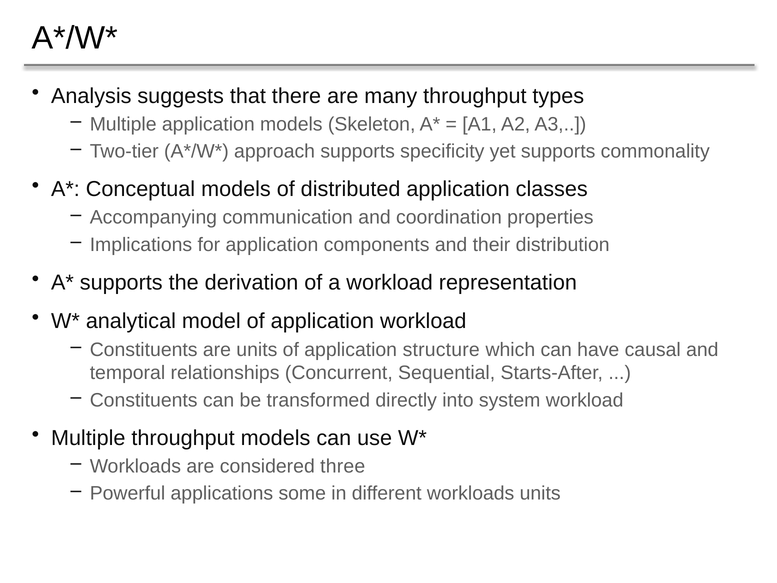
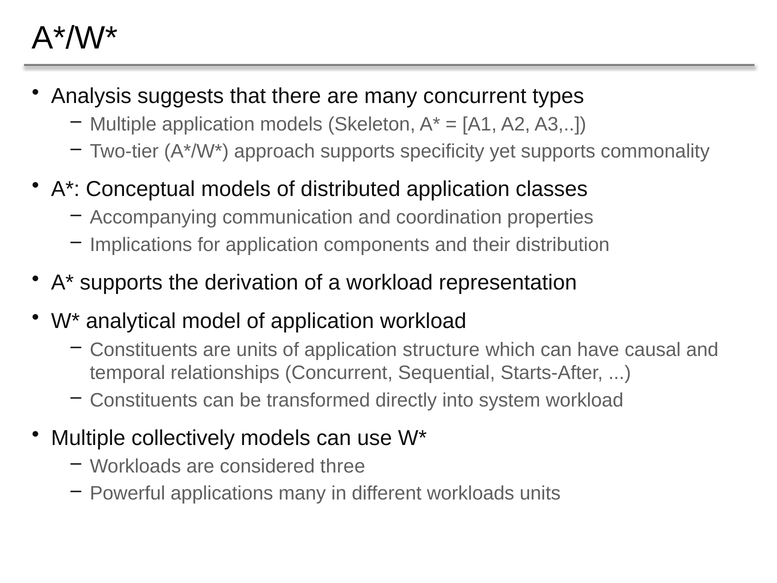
many throughput: throughput -> concurrent (475, 96)
Multiple throughput: throughput -> collectively (183, 438)
applications some: some -> many (302, 493)
